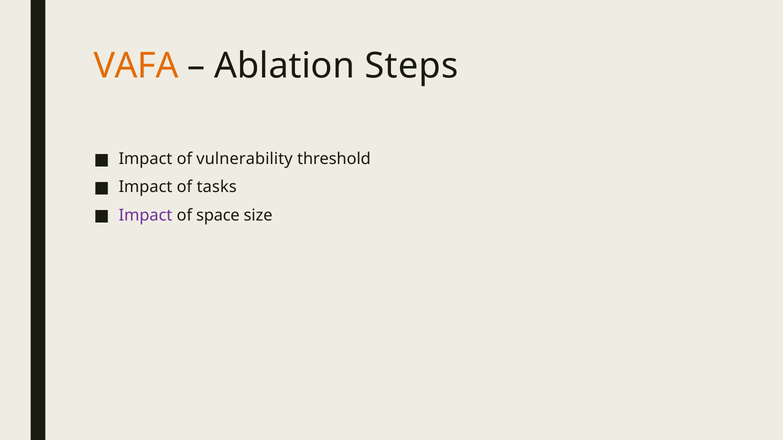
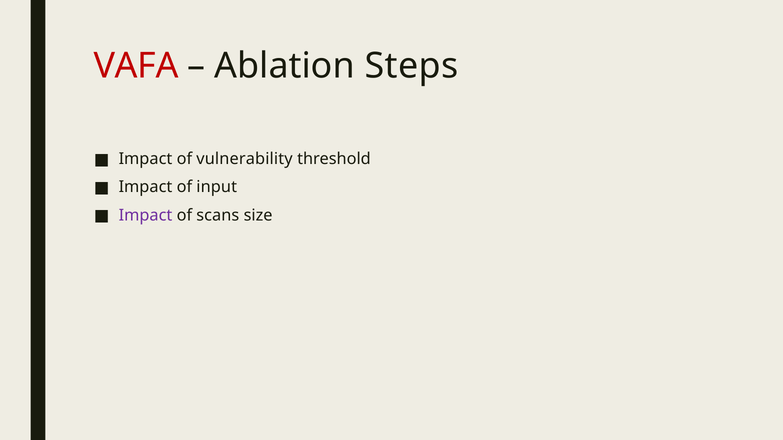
VAFA colour: orange -> red (136, 66)
tasks: tasks -> input (217, 187)
space: space -> scans (218, 216)
